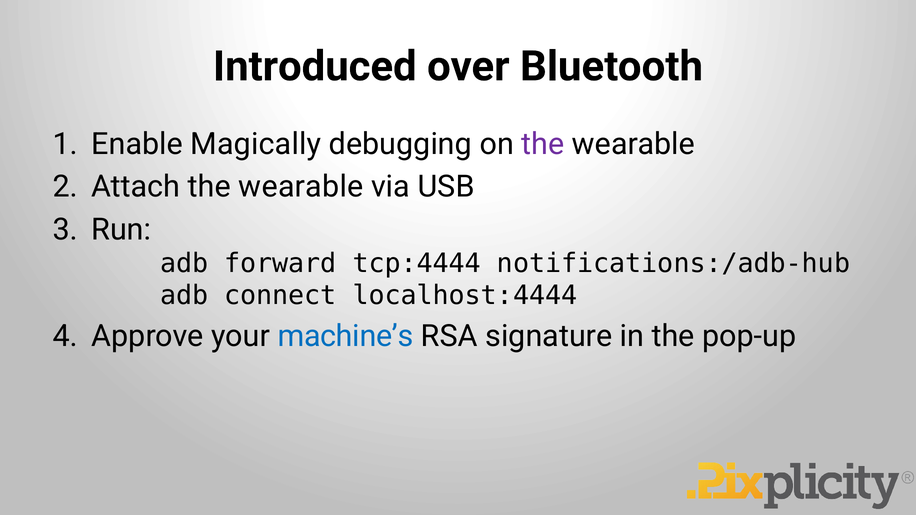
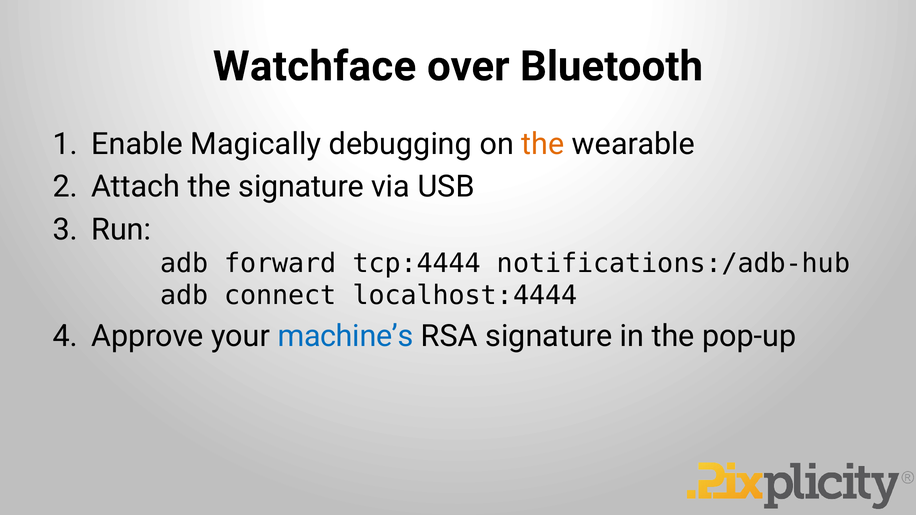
Introduced: Introduced -> Watchface (315, 67)
the colour: purple -> orange (543, 144)
Attach the wearable: wearable -> signature (301, 187)
